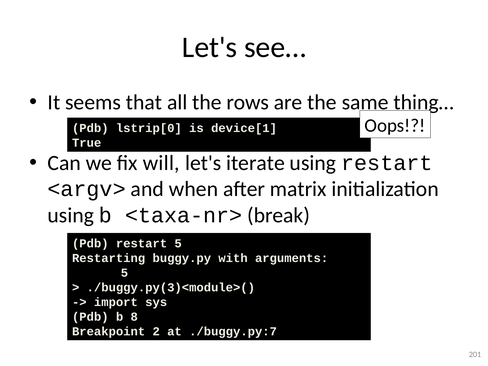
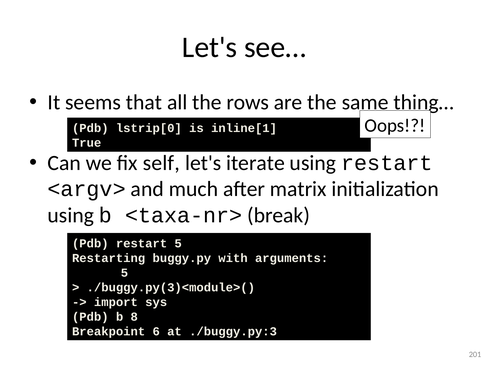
device[1: device[1 -> inline[1 (244, 128)
will: will -> self (161, 163)
when: when -> much (193, 189)
2: 2 -> 6 (156, 331)
./buggy.py:7: ./buggy.py:7 -> ./buggy.py:3 (233, 331)
